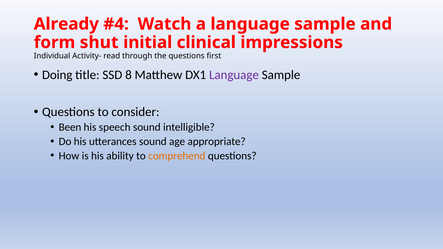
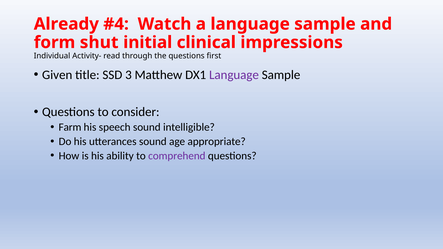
Doing: Doing -> Given (57, 75)
8: 8 -> 3 (128, 75)
Been: Been -> Farm (70, 127)
comprehend colour: orange -> purple (177, 156)
